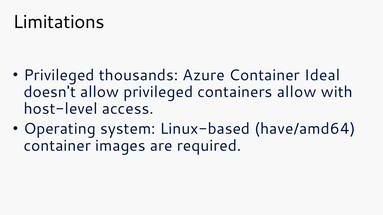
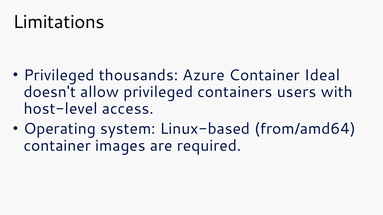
containers allow: allow -> users (297, 92)
have/amd64: have/amd64 -> from/amd64 (305, 129)
